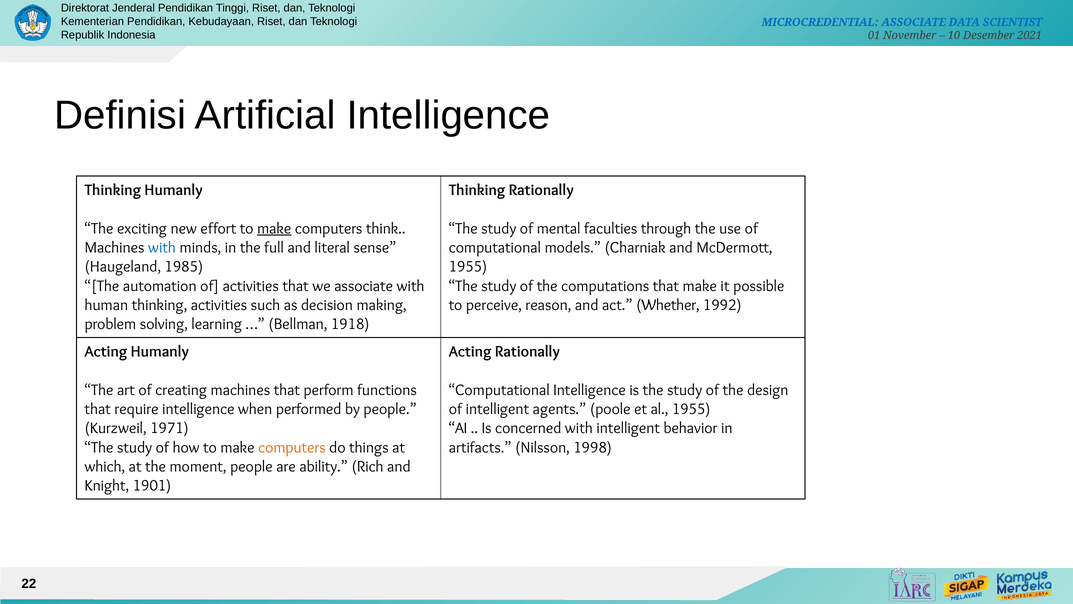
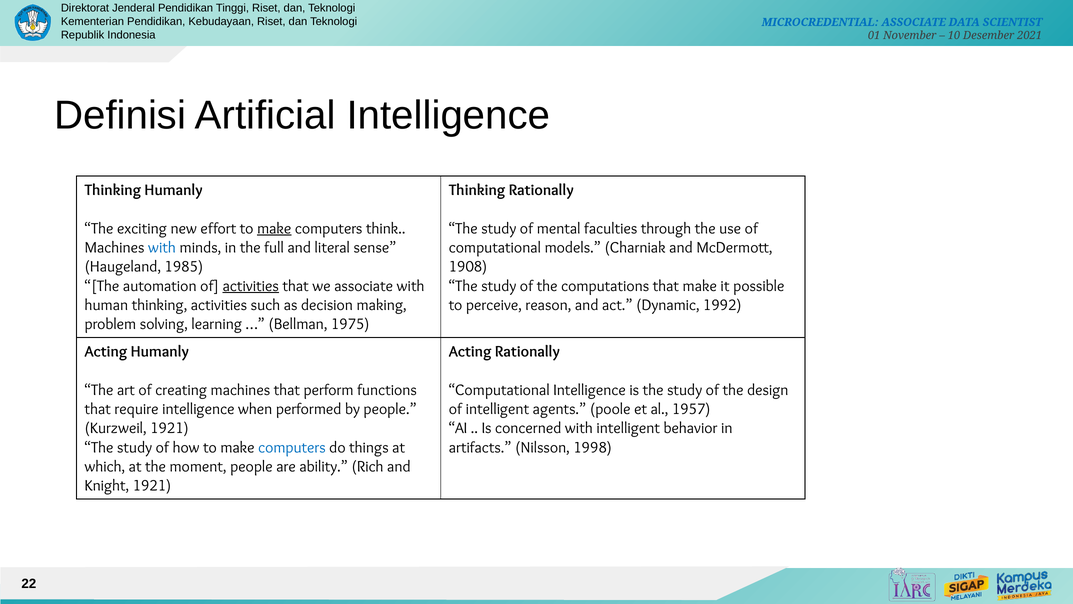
1955: 1955 -> 1908 (468, 267)
activities underline: none -> present (251, 286)
Whether: Whether -> Dynamic (668, 305)
1918: 1918 -> 1975 (350, 324)
al 1955: 1955 -> 1957 (691, 409)
Kurzweil 1971: 1971 -> 1921 (170, 428)
computers colour: orange -> blue (292, 447)
Knight 1901: 1901 -> 1921 (152, 485)
